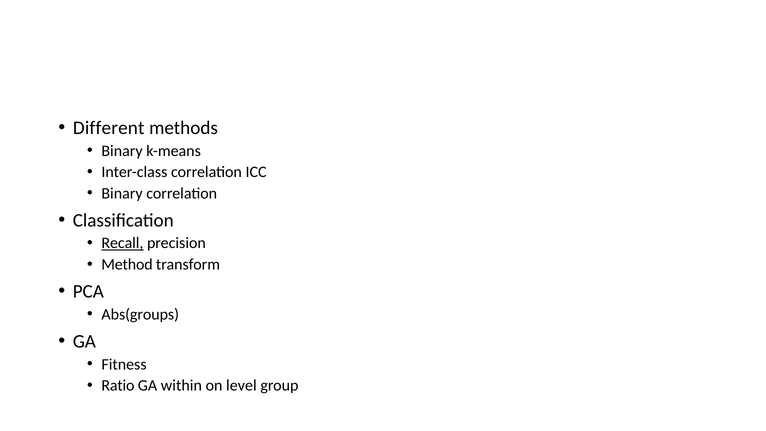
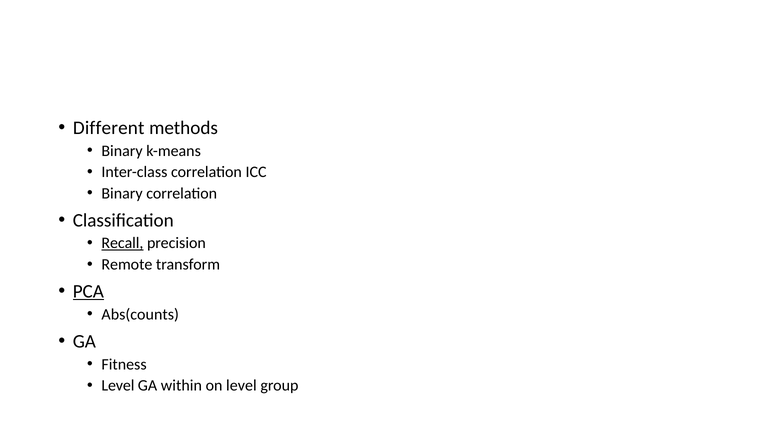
Method: Method -> Remote (127, 264)
PCA underline: none -> present (88, 291)
Abs(groups: Abs(groups -> Abs(counts (140, 314)
Ratio: Ratio -> Level (118, 385)
